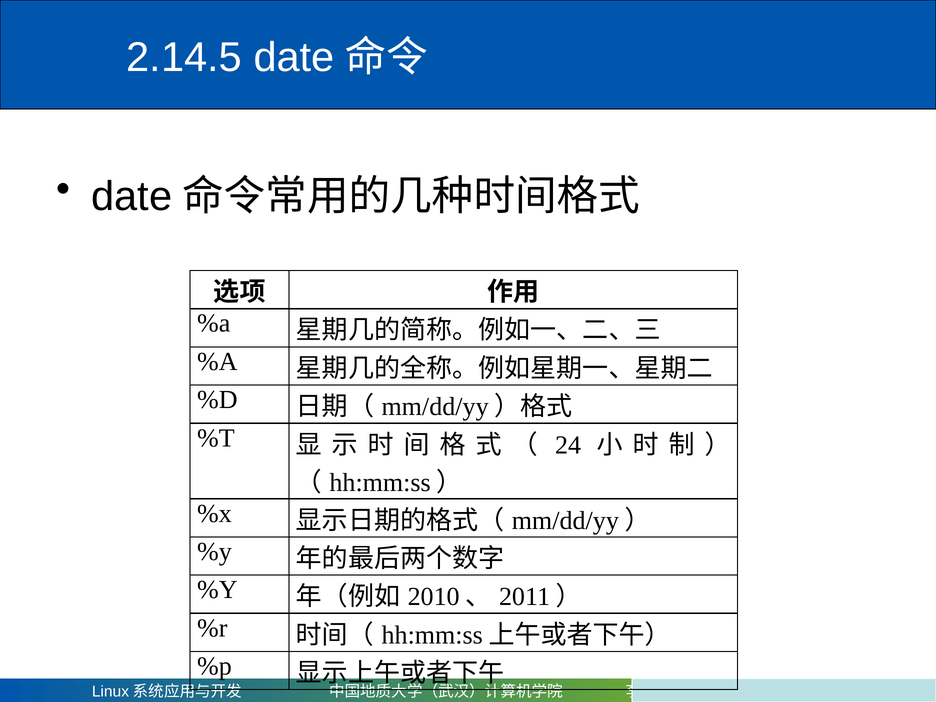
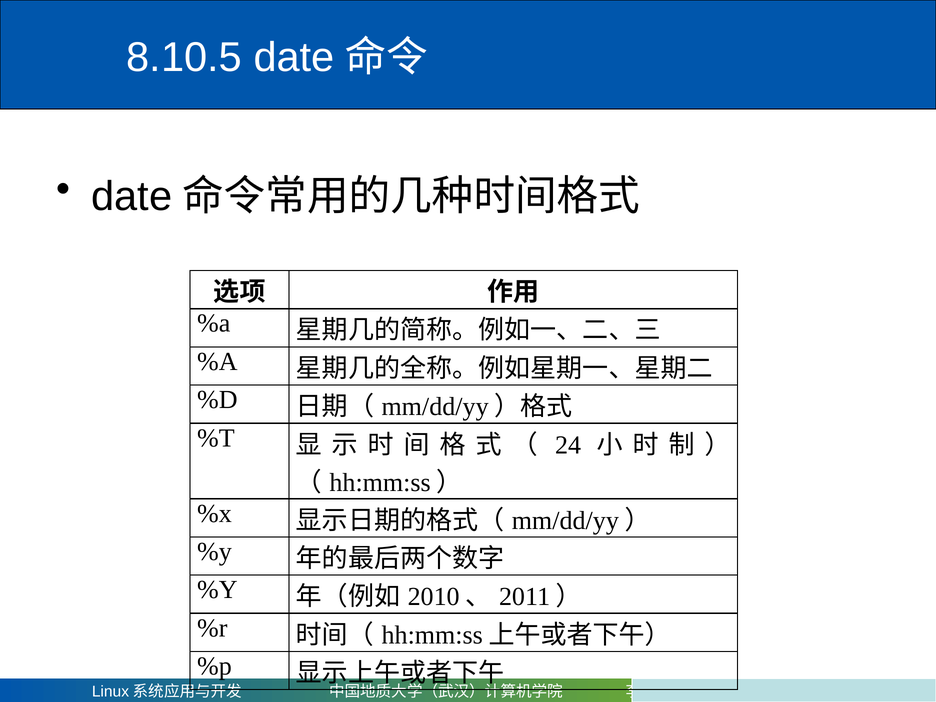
2.14.5: 2.14.5 -> 8.10.5 (184, 58)
